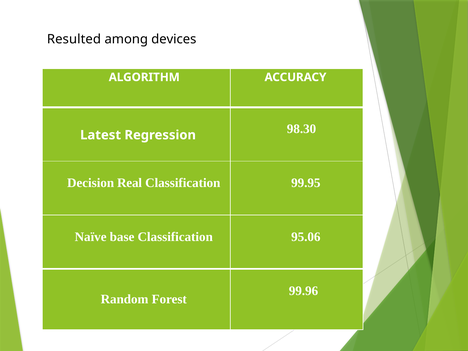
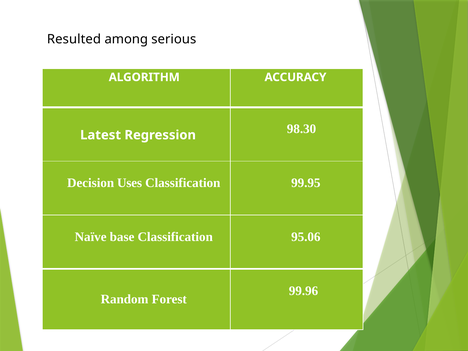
devices: devices -> serious (174, 39)
Real: Real -> Uses (130, 183)
